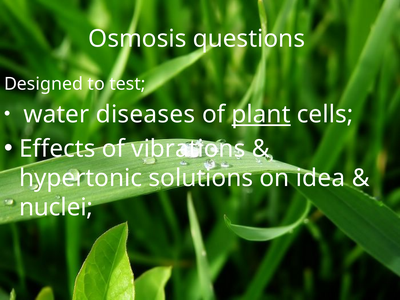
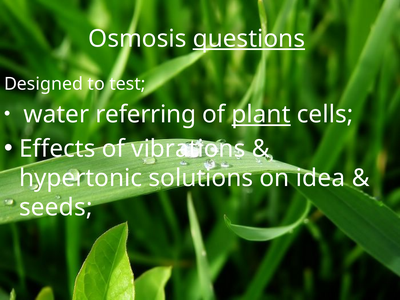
questions underline: none -> present (249, 39)
diseases: diseases -> referring (146, 115)
nuclei: nuclei -> seeds (56, 207)
